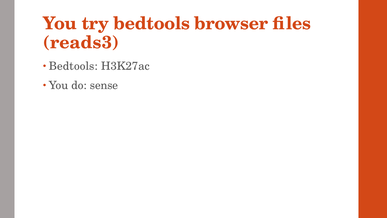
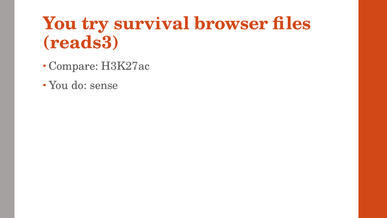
try bedtools: bedtools -> survival (152, 23)
Bedtools: Bedtools -> Compare (73, 66)
